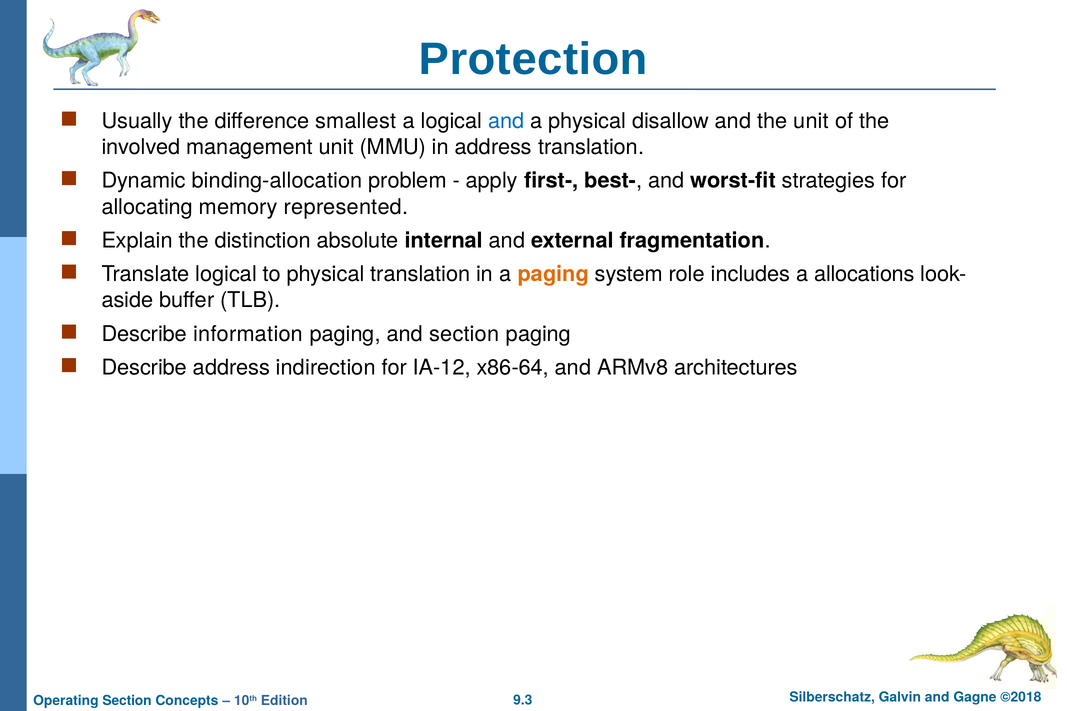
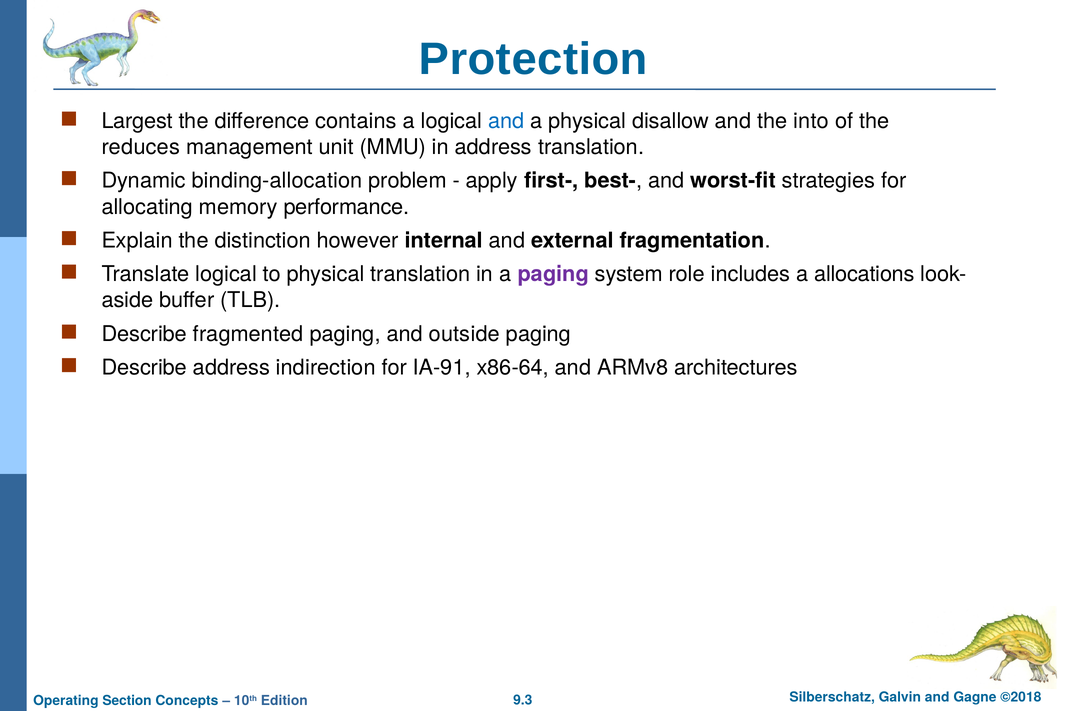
Usually: Usually -> Largest (137, 121)
smallest: smallest -> contains (356, 121)
the unit: unit -> into (811, 121)
involved: involved -> reduces (141, 147)
represented: represented -> performance (346, 207)
absolute: absolute -> however (358, 241)
paging colour: orange -> purple (553, 274)
information: information -> fragmented (248, 334)
and section: section -> outside (464, 334)
IA-12: IA-12 -> IA-91 (442, 368)
